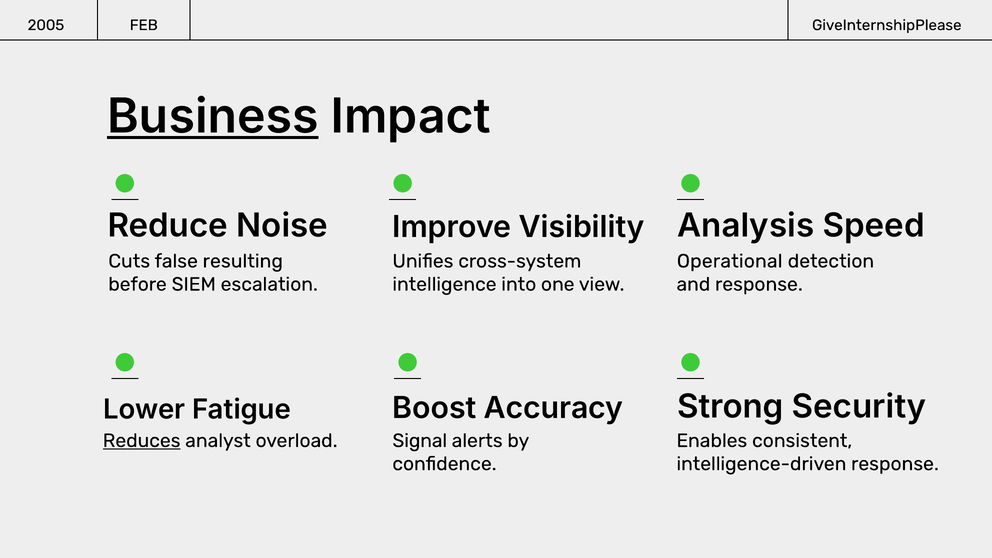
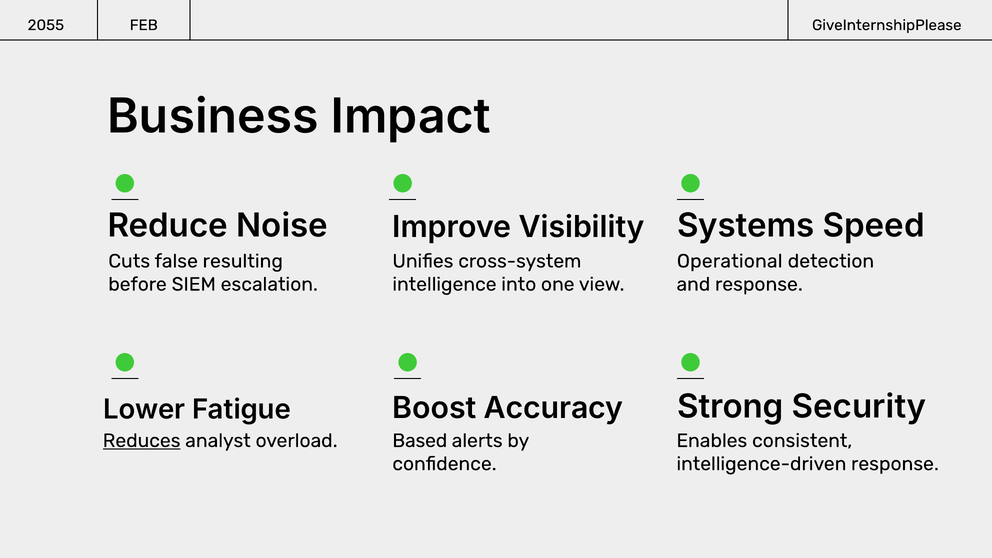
2005: 2005 -> 2055 (46, 25)
Business underline: present -> none (213, 117)
Analysis: Analysis -> Systems (746, 226)
Signal: Signal -> Based (420, 441)
